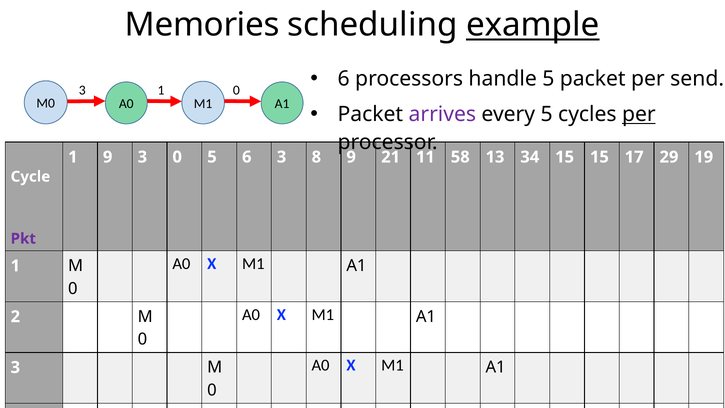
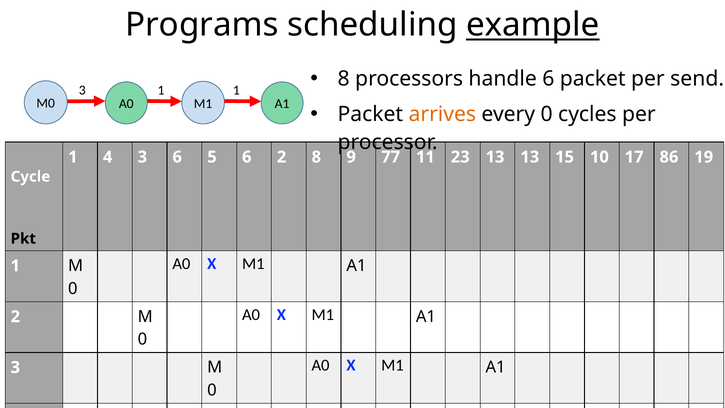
Memories: Memories -> Programs (202, 25)
6: 6 -> 8 (344, 79)
handle 5: 5 -> 6 (548, 79)
1 0: 0 -> 1 (236, 90)
arrives colour: purple -> orange (442, 114)
every 5: 5 -> 0 (547, 114)
per underline: present -> none (639, 114)
1 9: 9 -> 4 (108, 157)
3 0: 0 -> 6 (177, 157)
6 3: 3 -> 2 (282, 157)
21: 21 -> 77 (391, 157)
58: 58 -> 23 (460, 157)
13 34: 34 -> 13 (530, 157)
15 15: 15 -> 10 (599, 157)
29: 29 -> 86 (669, 157)
Pkt colour: purple -> black (23, 239)
